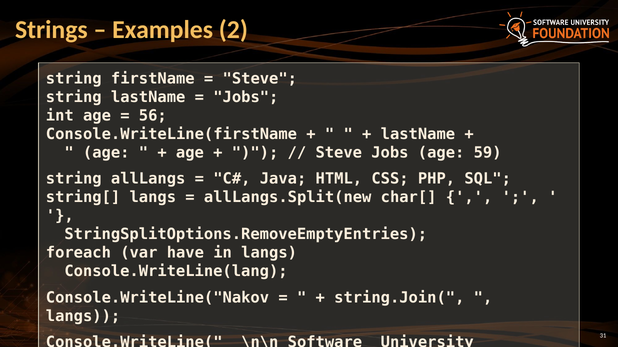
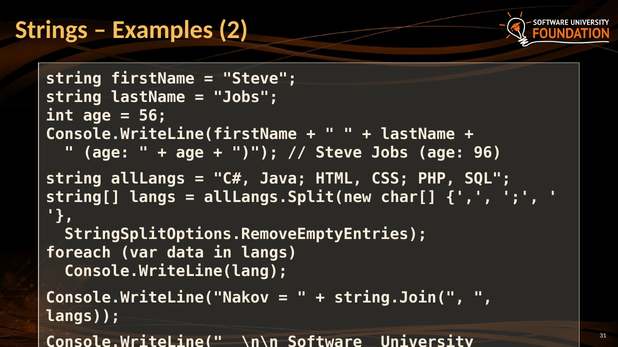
59: 59 -> 96 (488, 153)
have: have -> data (185, 253)
